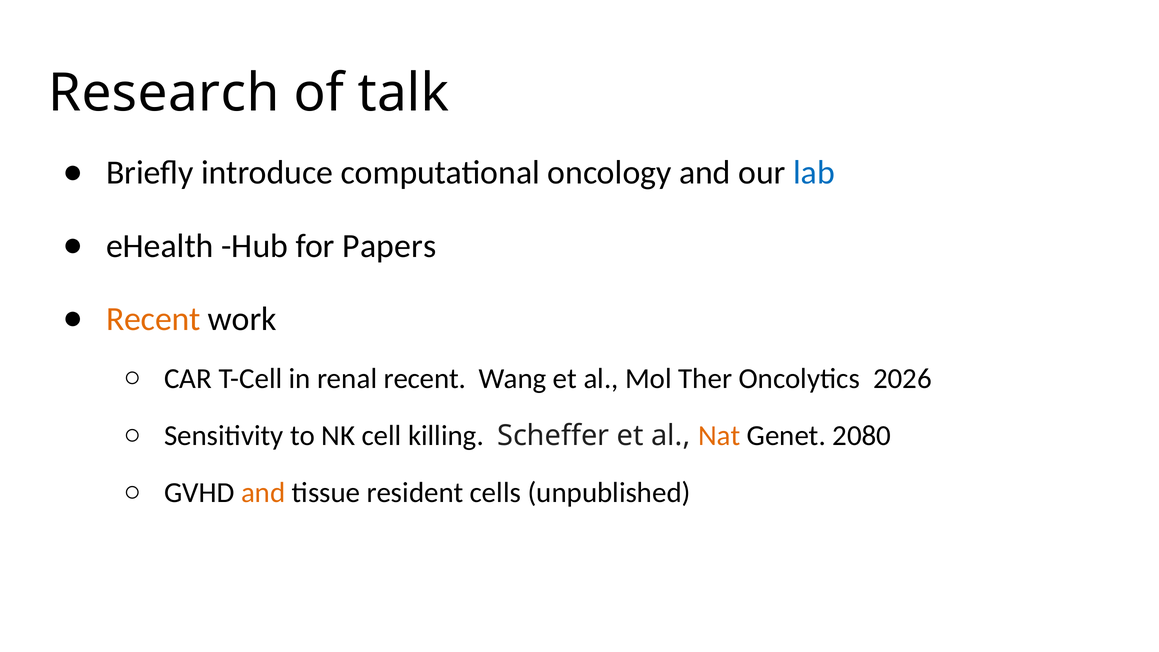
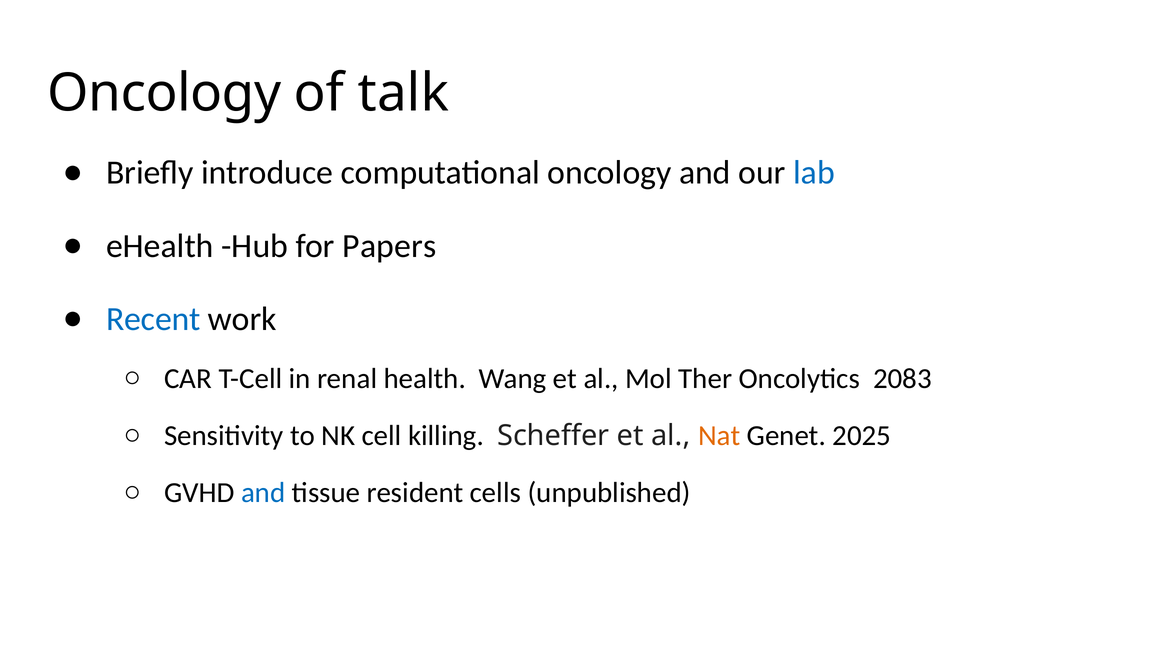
Research: Research -> Oncology (164, 93)
Recent colour: orange -> blue (153, 319)
renal recent: recent -> health (425, 379)
2026: 2026 -> 2083 (902, 379)
2080: 2080 -> 2025 (862, 436)
and colour: orange -> blue (263, 493)
